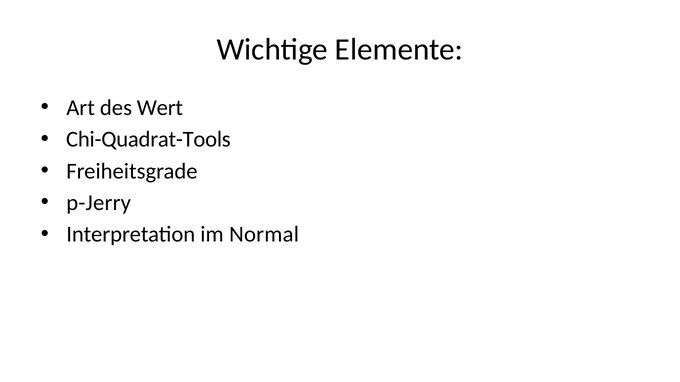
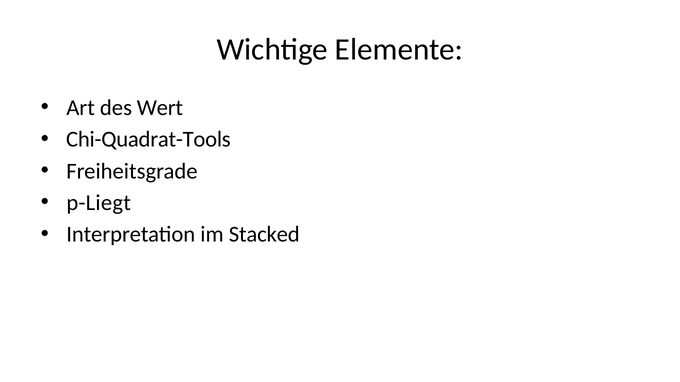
p-Jerry: p-Jerry -> p-Liegt (99, 203)
Normal: Normal -> Stacked (264, 235)
